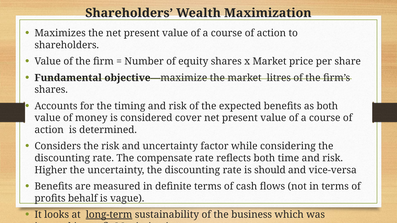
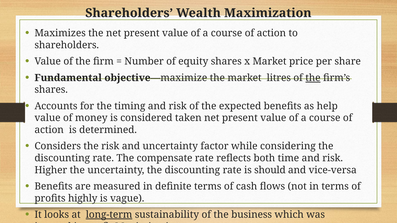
the underline: none -> present (313, 78)
as both: both -> help (327, 106)
cover: cover -> taken (188, 118)
behalf: behalf -> highly (83, 199)
